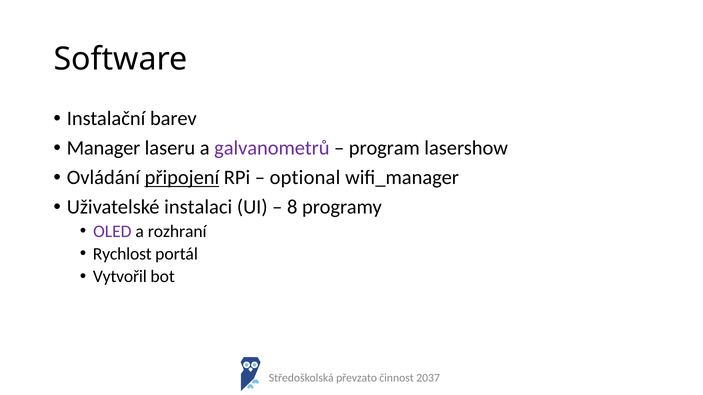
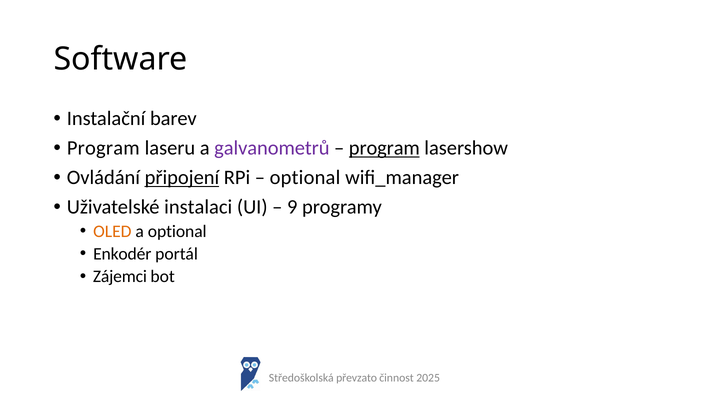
Manager: Manager -> Program (103, 148)
program underline: none -> present (384, 148)
8: 8 -> 9 (292, 207)
OLED colour: purple -> orange (112, 232)
a rozhraní: rozhraní -> optional (177, 232)
Rychlost: Rychlost -> Enkodér (122, 254)
Vytvořil: Vytvořil -> Zájemci (120, 277)
2037: 2037 -> 2025 (428, 378)
